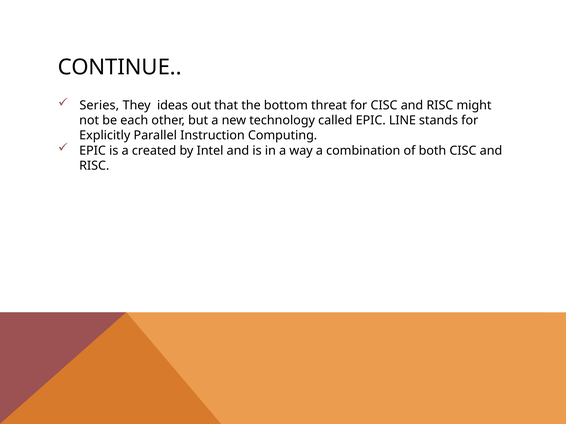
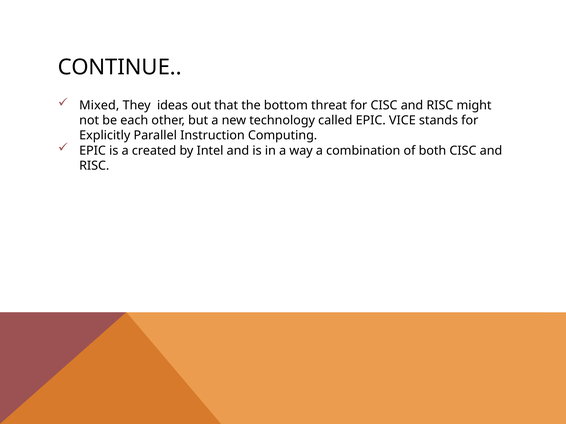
Series: Series -> Mixed (99, 106)
LINE: LINE -> VICE (402, 121)
